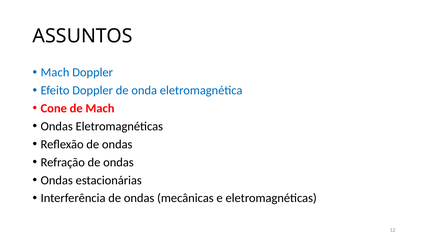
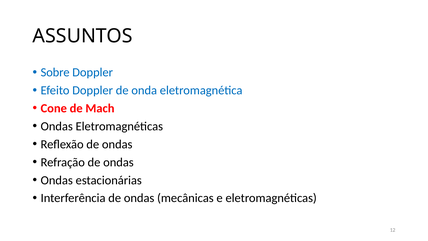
Mach: Mach -> Sobre (55, 72)
